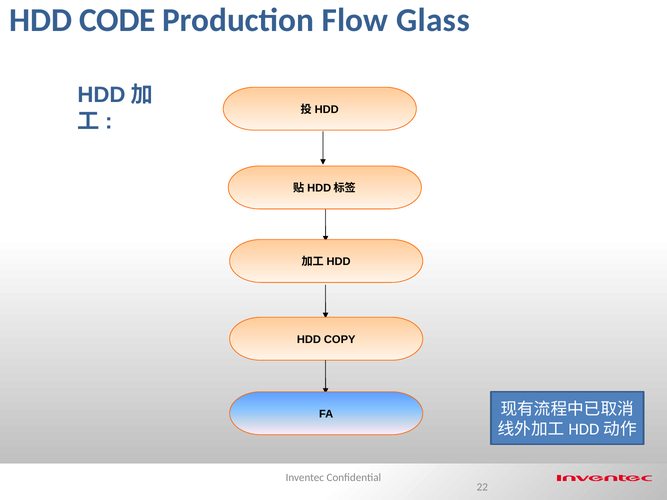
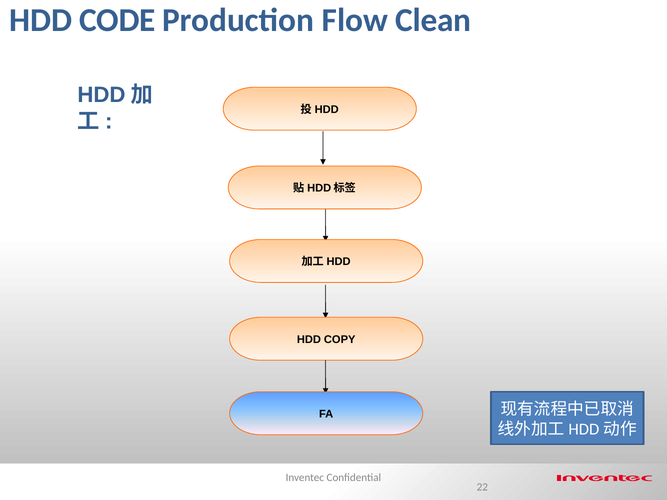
Glass: Glass -> Clean (433, 20)
